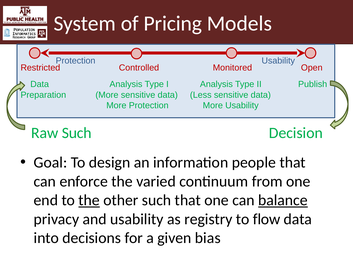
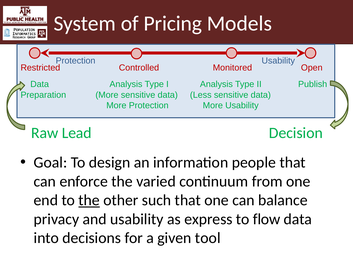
Raw Such: Such -> Lead (77, 133)
balance underline: present -> none (283, 200)
registry: registry -> express (208, 219)
bias: bias -> tool (208, 238)
